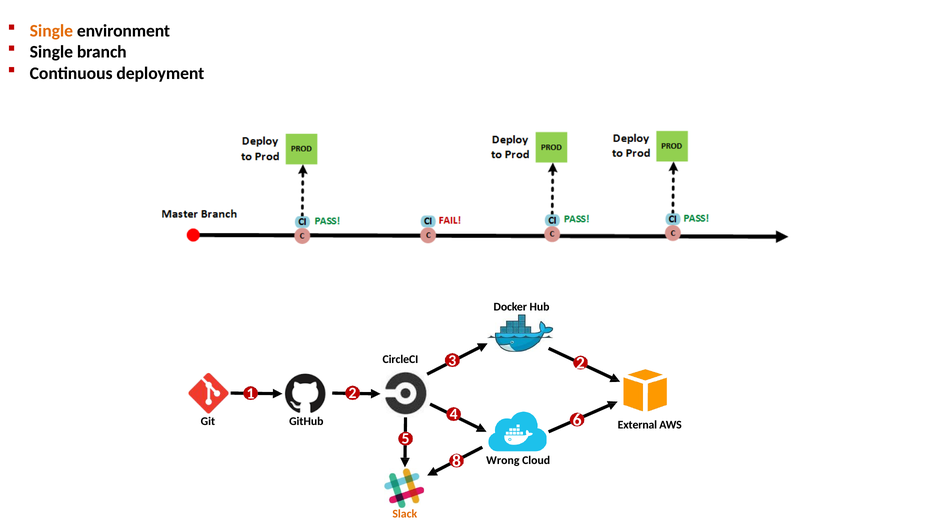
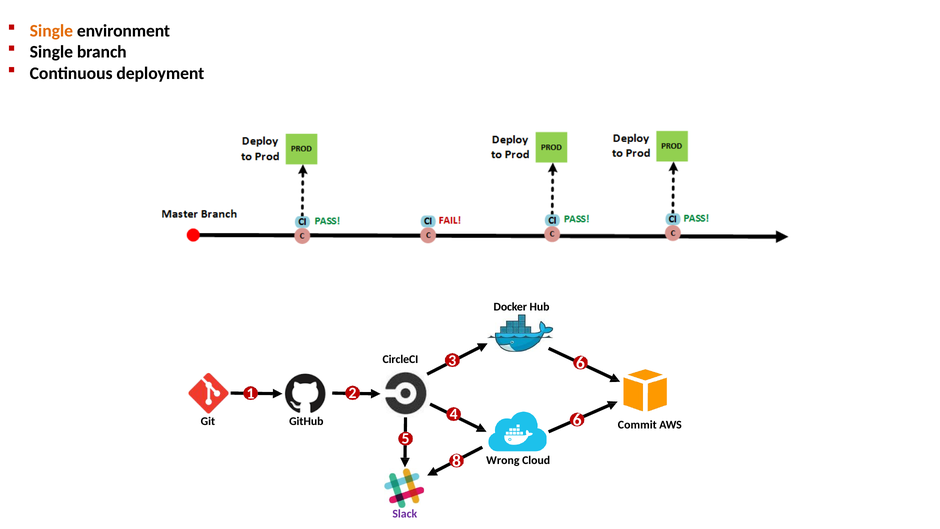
3 2: 2 -> 6 (580, 363)
External: External -> Commit (637, 424)
Slack colour: orange -> purple (405, 514)
